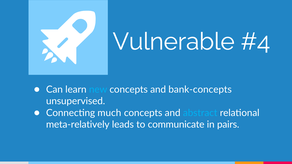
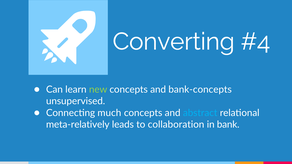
Vulnerable: Vulnerable -> Converting (174, 42)
new colour: light blue -> light green (98, 90)
communicate: communicate -> collaboration (176, 125)
pairs: pairs -> bank (228, 125)
